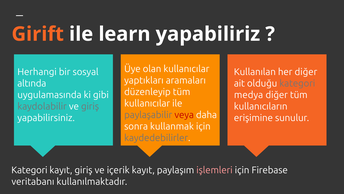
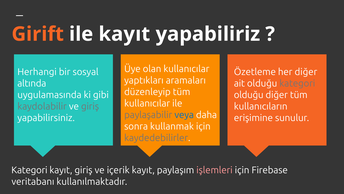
ile learn: learn -> kayıt (124, 34)
Kullanılan: Kullanılan -> Özetleme (255, 72)
medya: medya -> olduğu (249, 95)
veya colour: red -> blue (184, 115)
